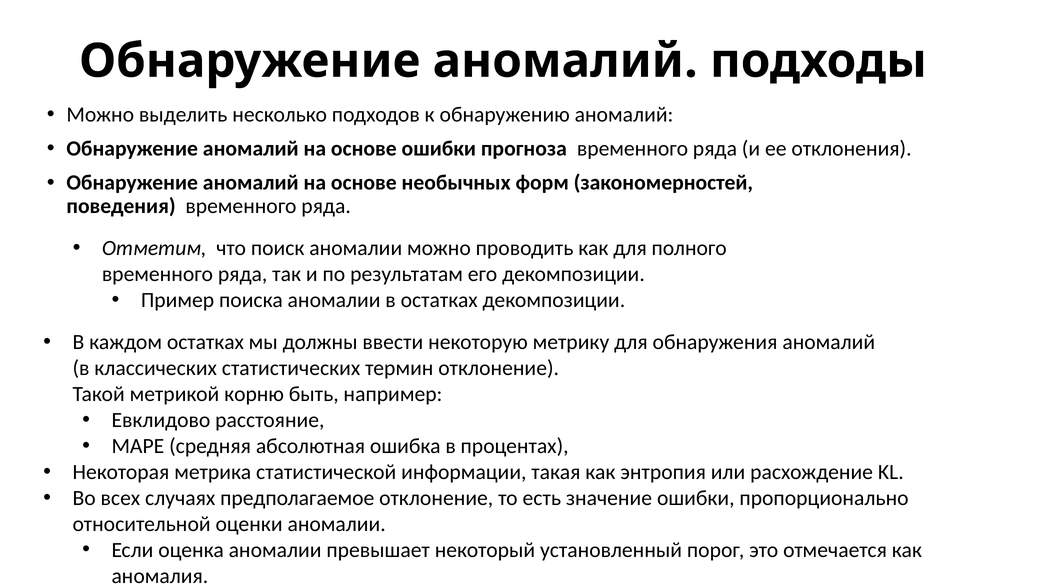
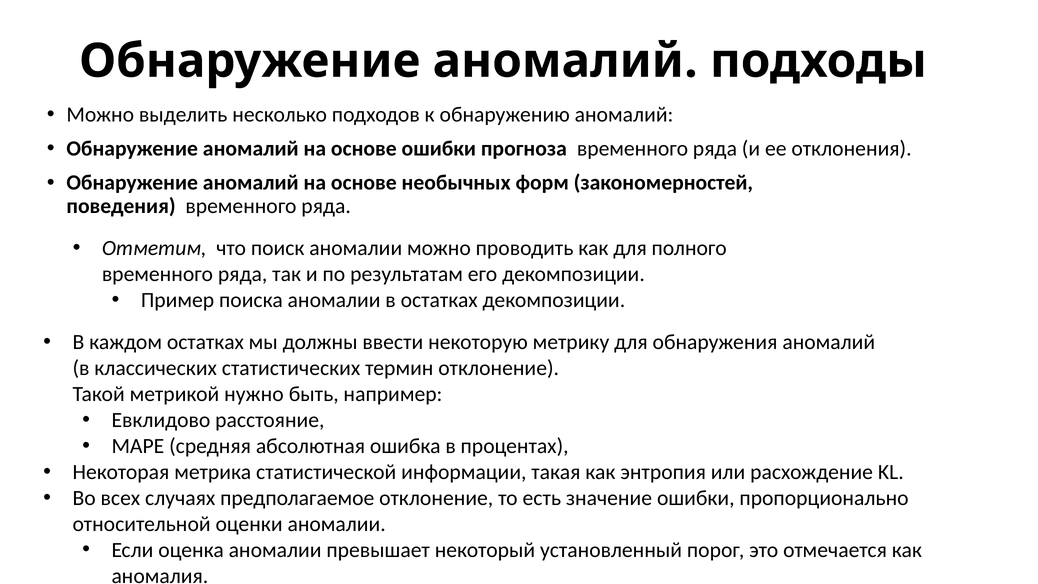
корню: корню -> нужно (254, 394)
